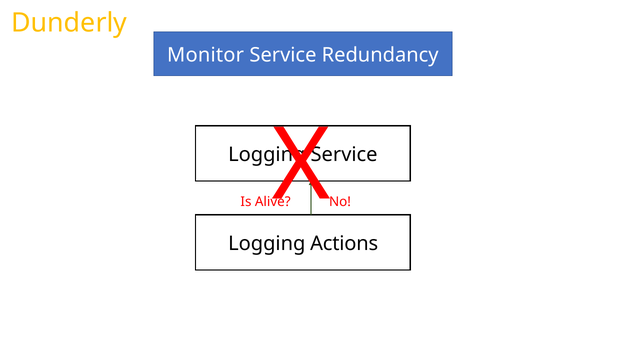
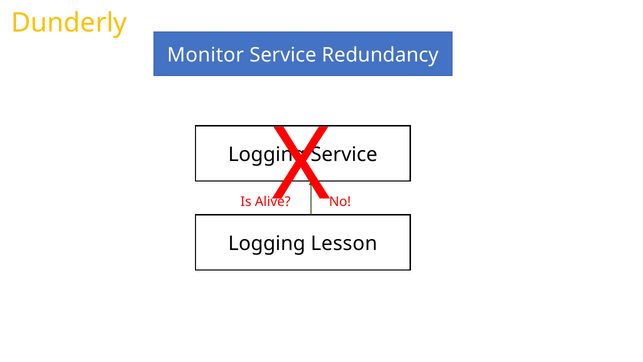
Actions: Actions -> Lesson (344, 244)
